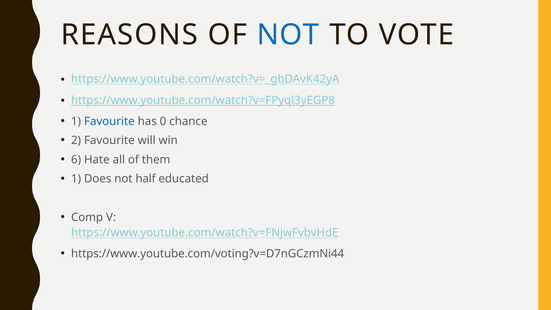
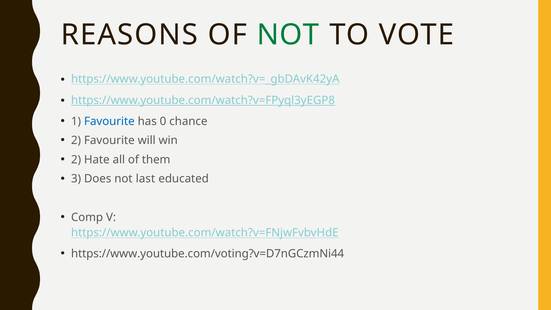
NOT colour: blue -> green (288, 35)
6: 6 -> 2 (76, 160)
1: 1 -> 3 (76, 179)
half: half -> last (145, 179)
